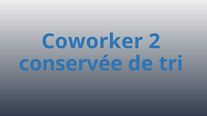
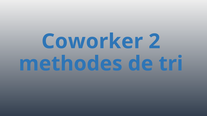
conservée: conservée -> methodes (71, 64)
